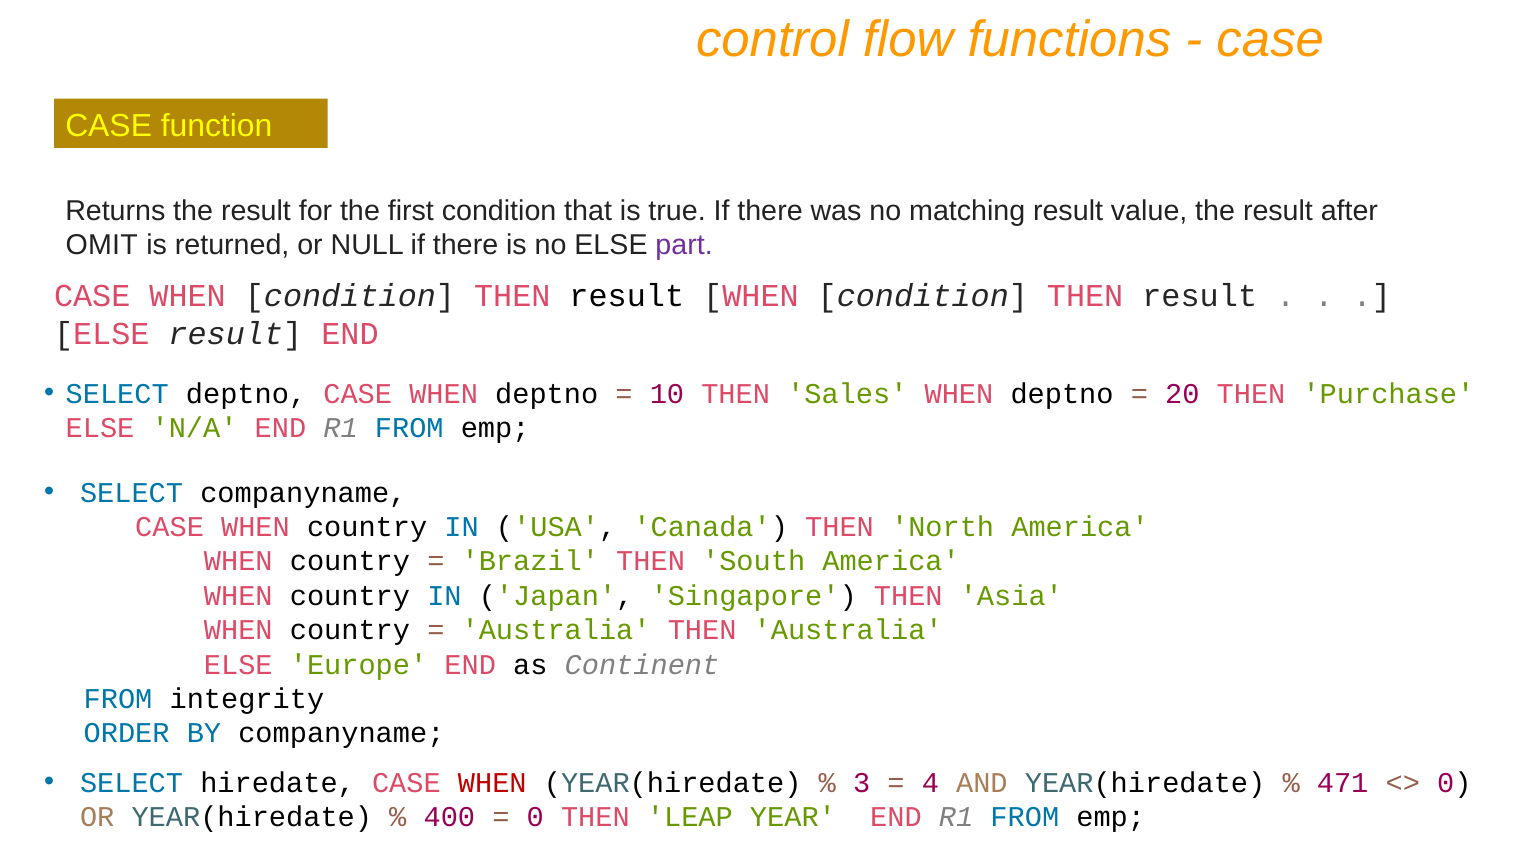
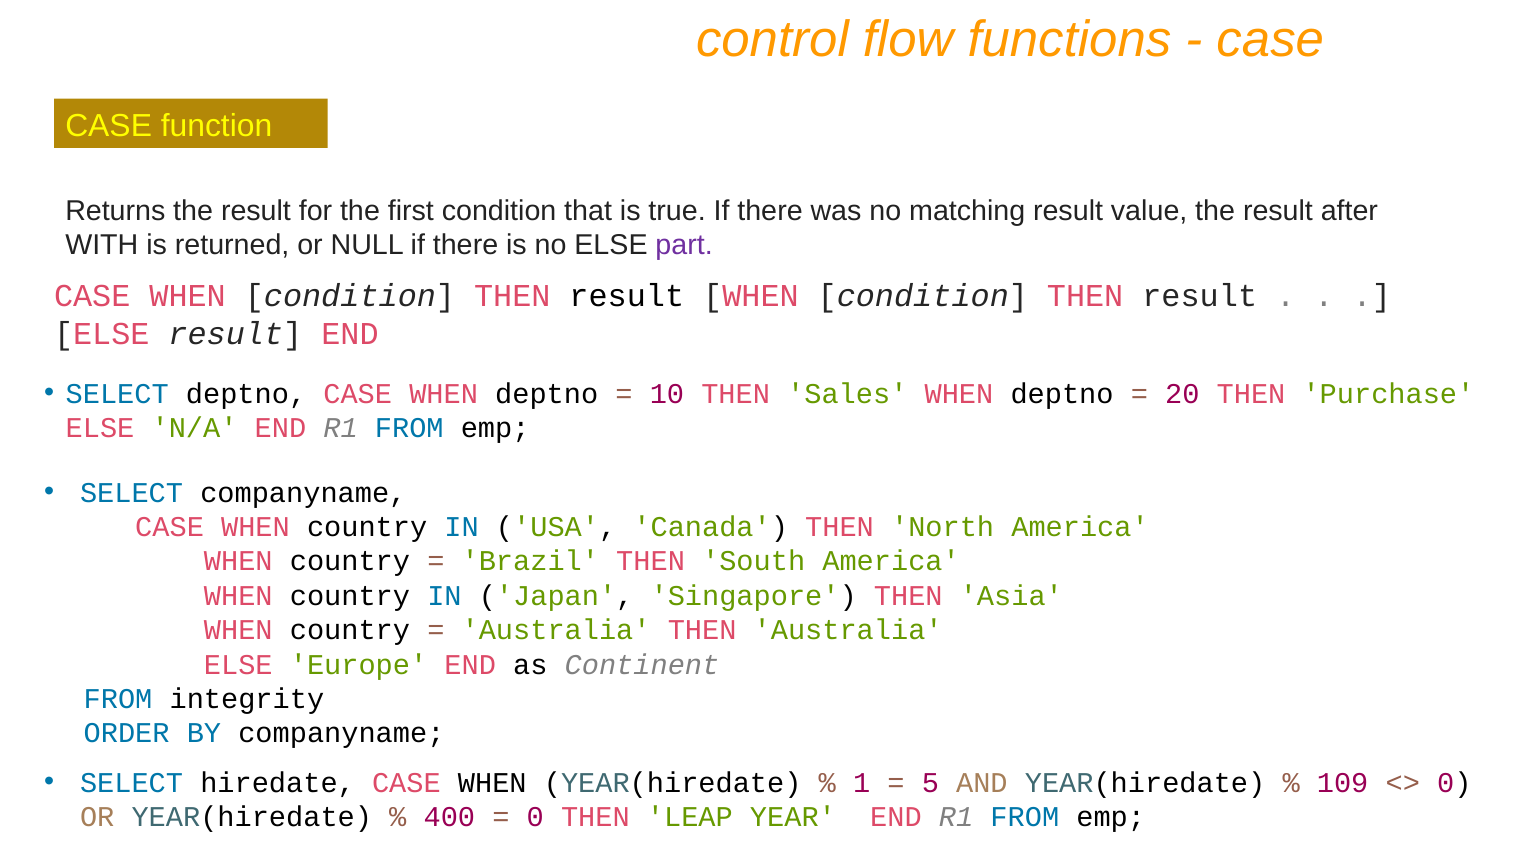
OMIT: OMIT -> WITH (102, 245)
WHEN colour: red -> black (492, 783)
3: 3 -> 1 (862, 783)
4: 4 -> 5 (930, 783)
471: 471 -> 109 (1343, 783)
